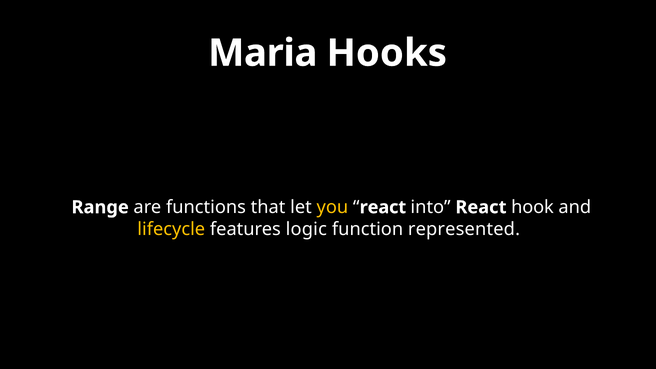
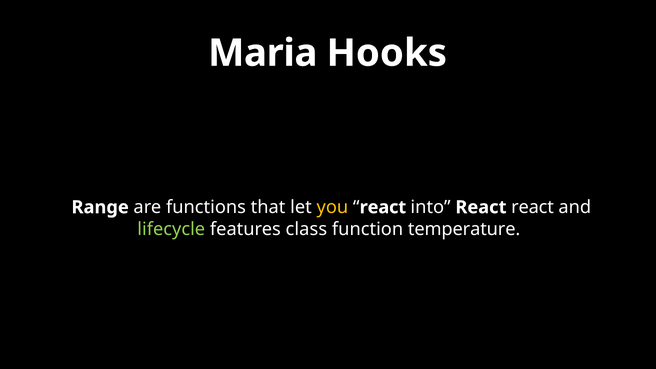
React hook: hook -> react (533, 207)
lifecycle colour: yellow -> light green (171, 229)
logic: logic -> class (306, 229)
represented: represented -> temperature (464, 229)
